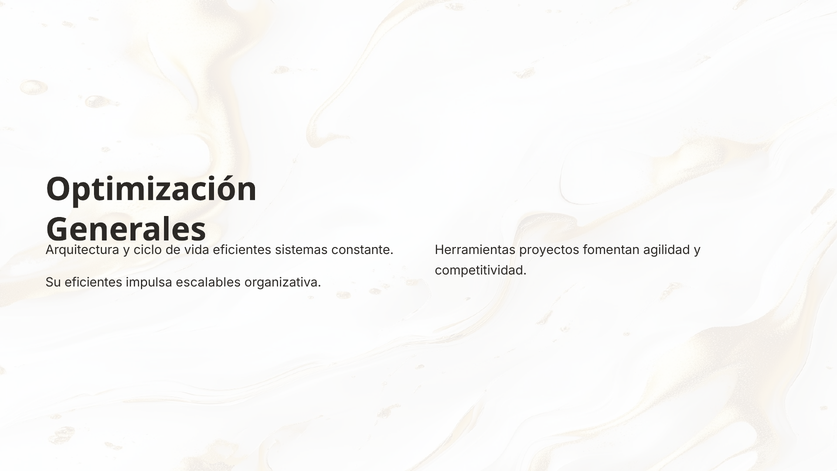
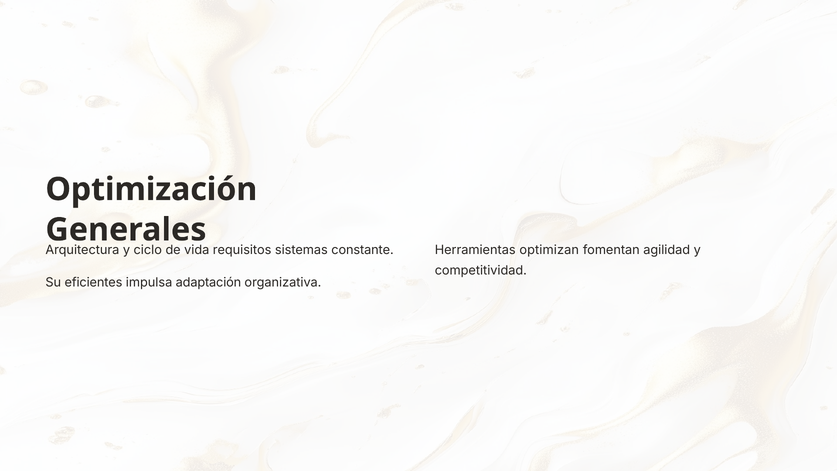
eficientes: eficientes -> requisitos (242, 250)
proyectos: proyectos -> optimizan (549, 250)
escalables: escalables -> adaptación (208, 282)
